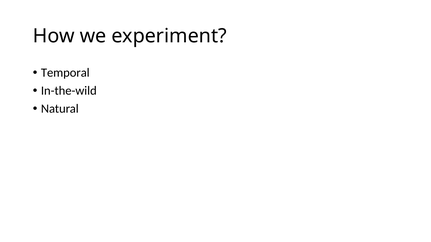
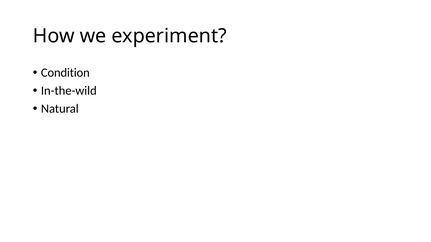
Temporal: Temporal -> Condition (65, 73)
